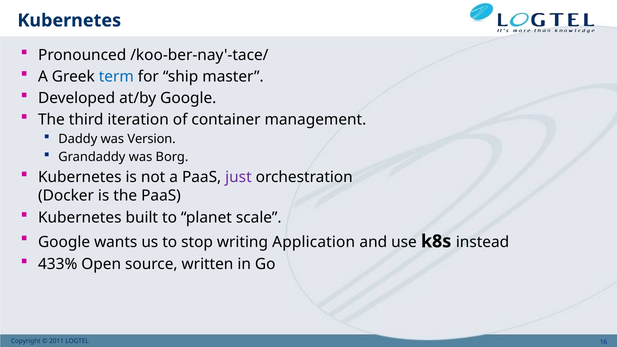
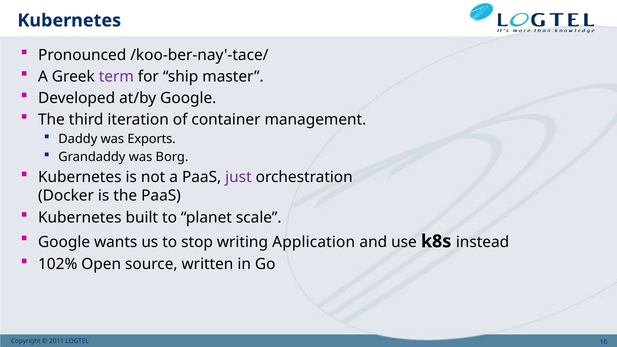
term colour: blue -> purple (116, 77)
Version: Version -> Exports (152, 139)
433%: 433% -> 102% (58, 264)
